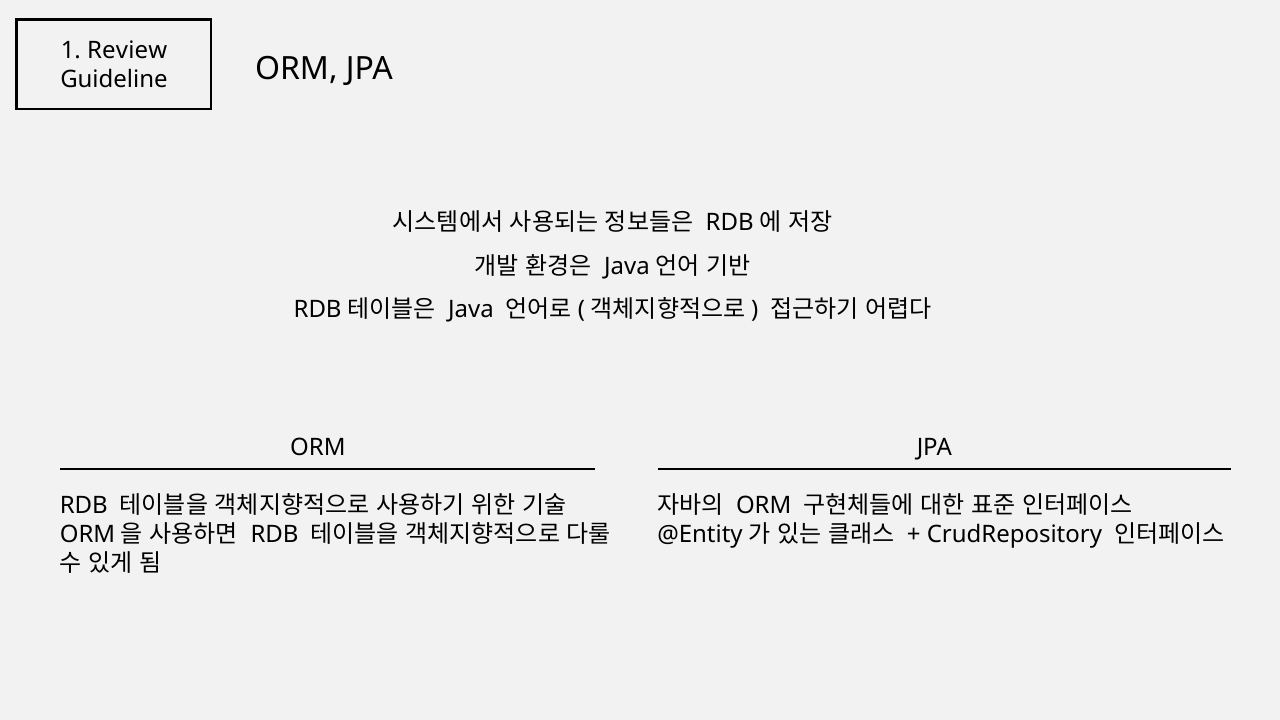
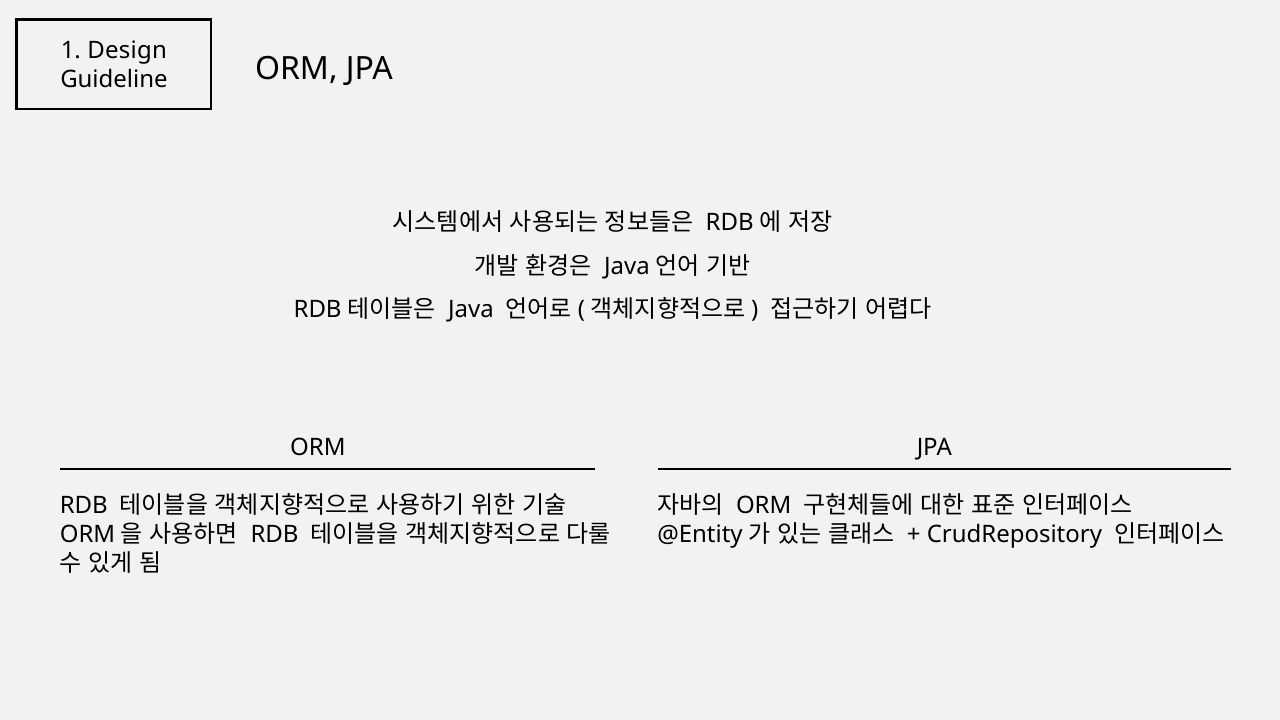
Review: Review -> Design (127, 51)
